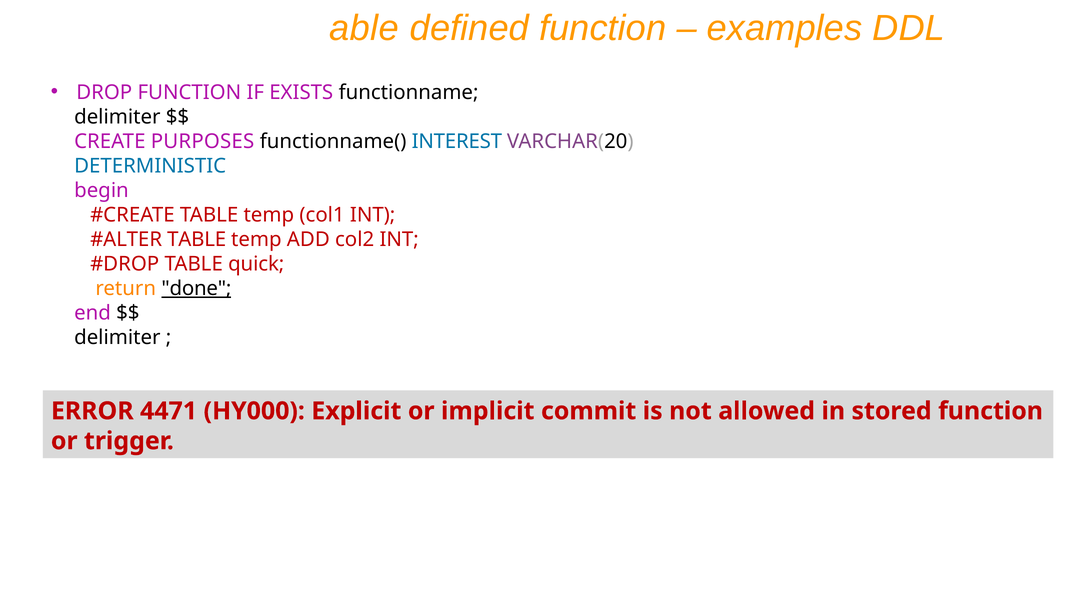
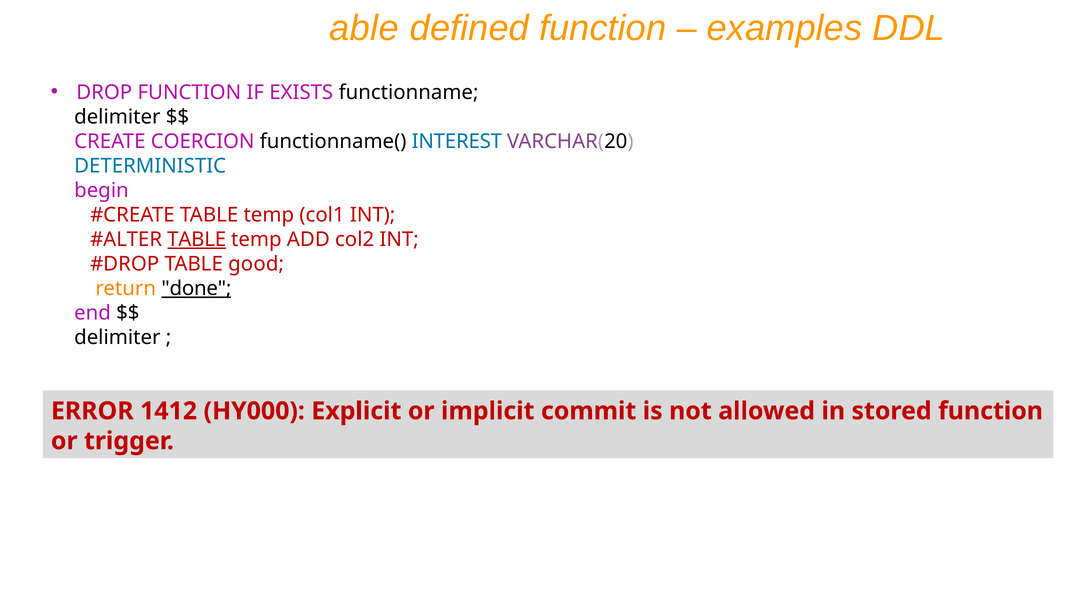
PURPOSES: PURPOSES -> COERCION (203, 141)
TABLE underline: none -> present (197, 240)
quick: quick -> good (256, 264)
4471: 4471 -> 1412 (169, 411)
